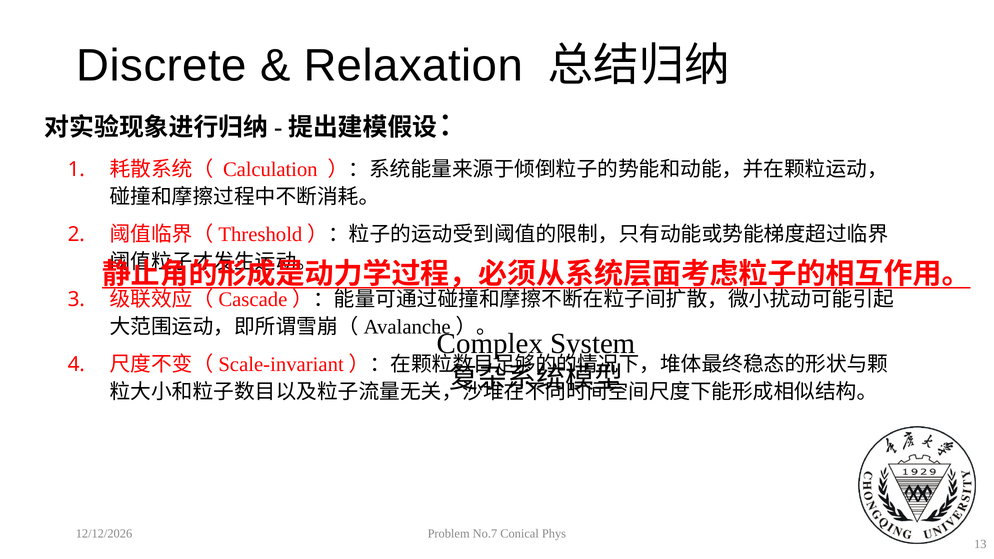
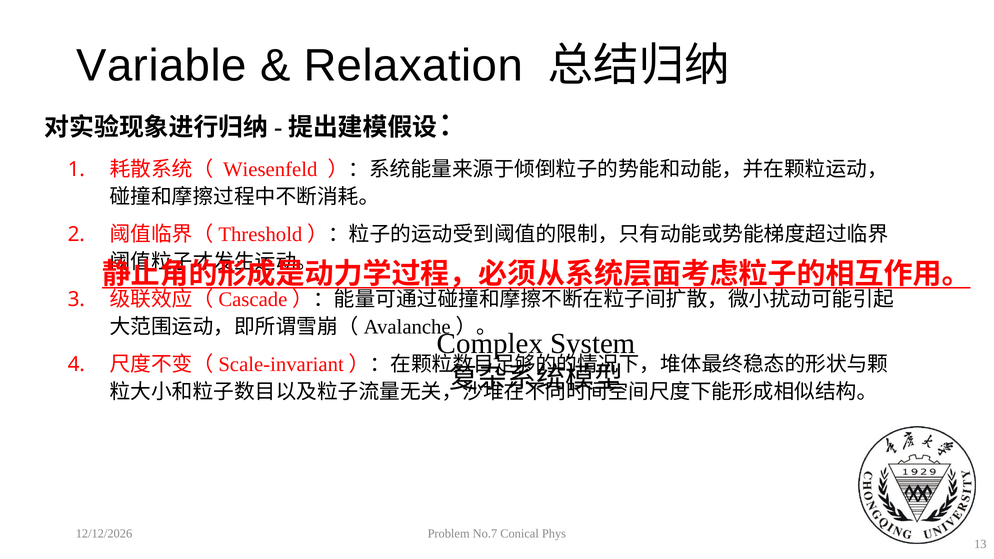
Discrete: Discrete -> Variable (161, 66)
Calculation: Calculation -> Wiesenfeld (270, 169)
